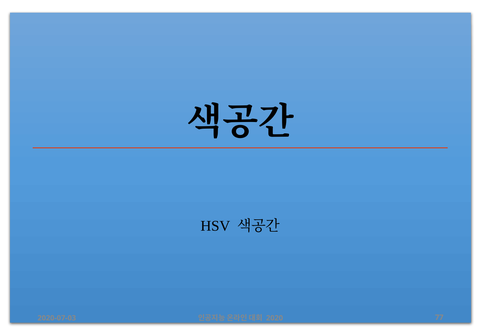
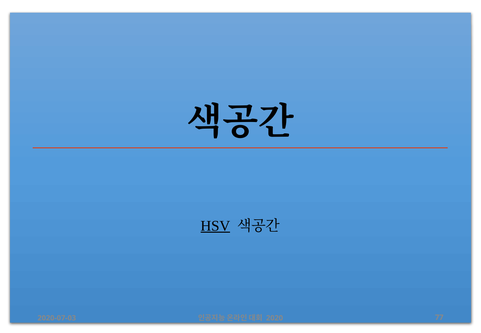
HSV underline: none -> present (215, 226)
